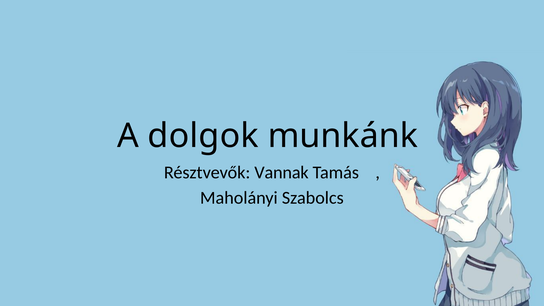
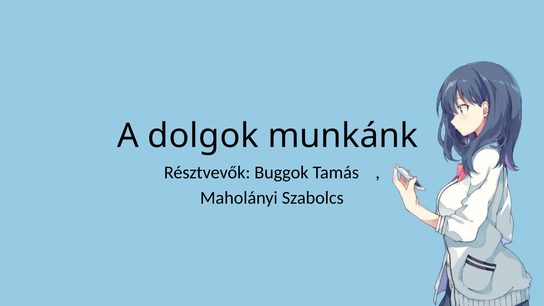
Vannak: Vannak -> Buggok (281, 172)
